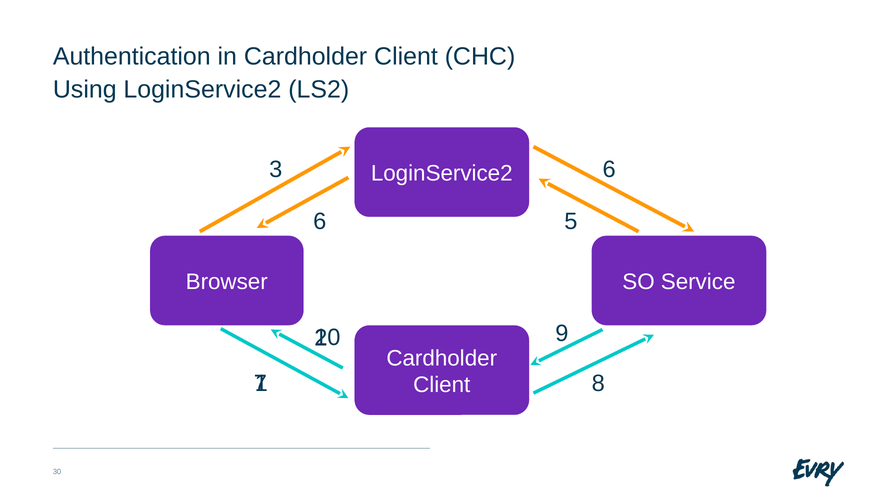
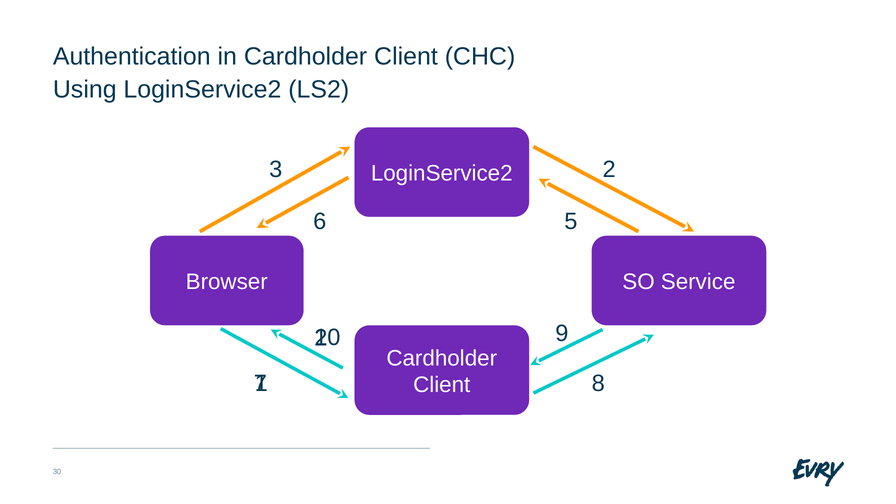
3 6: 6 -> 2 (609, 169)
